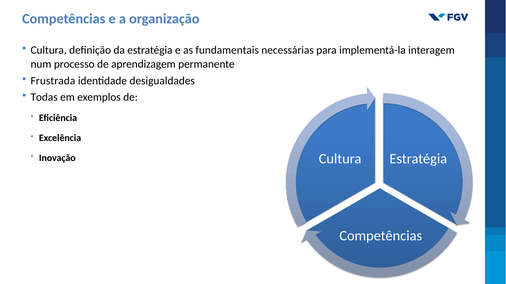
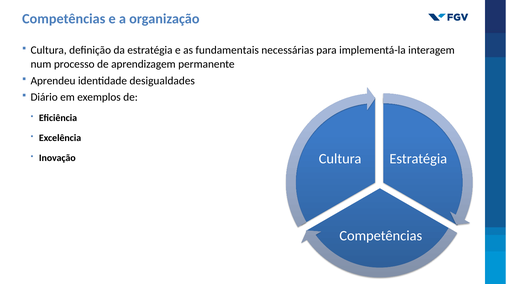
Frustrada: Frustrada -> Aprendeu (53, 81)
Todas: Todas -> Diário (44, 97)
